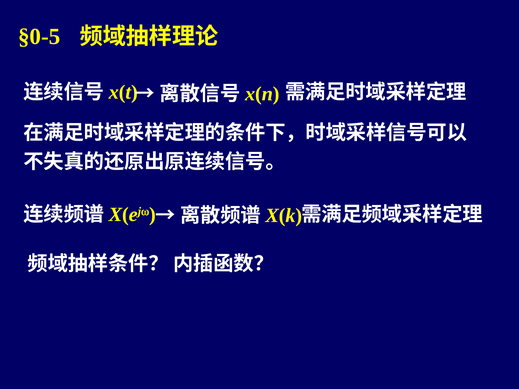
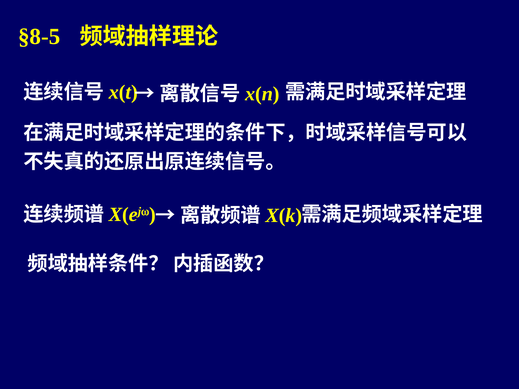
§0-5: §0-5 -> §8-5 (39, 37)
